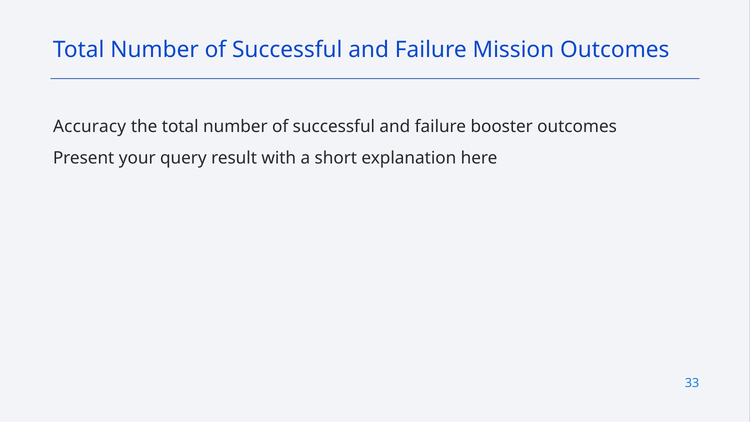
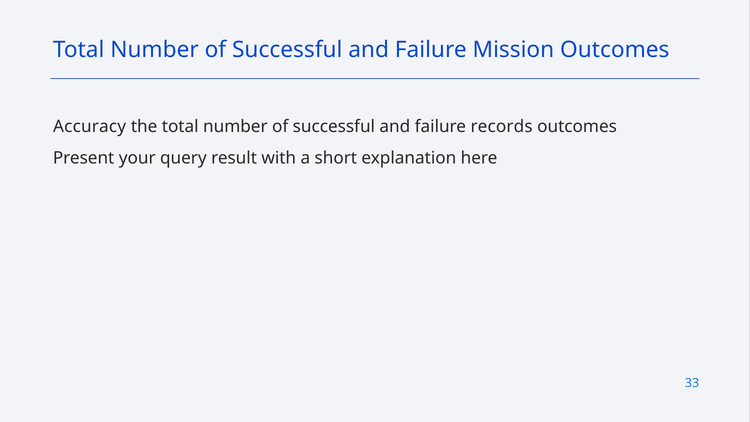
booster: booster -> records (502, 127)
